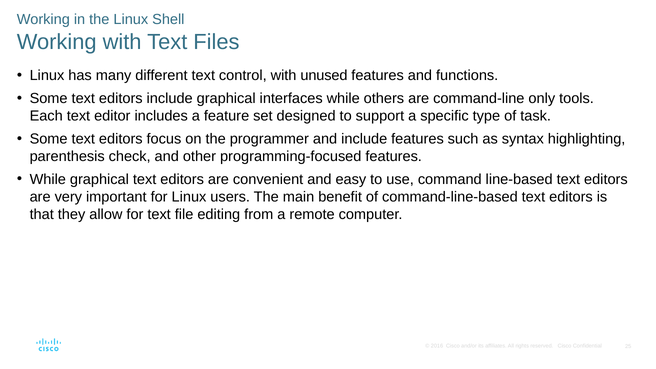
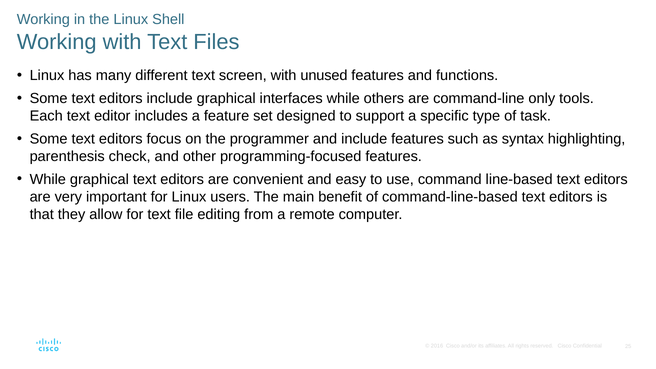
control: control -> screen (243, 76)
